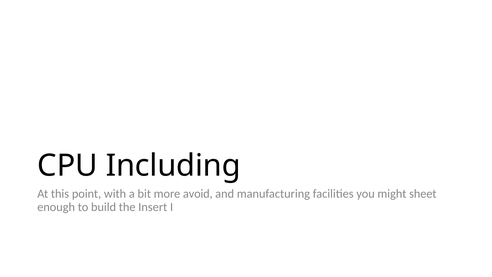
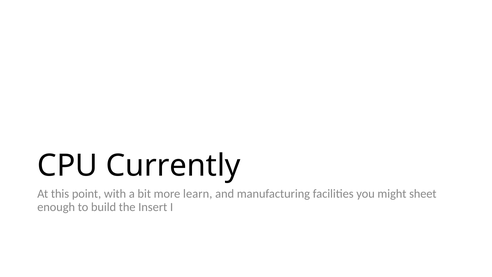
Including: Including -> Currently (173, 165)
avoid: avoid -> learn (198, 194)
